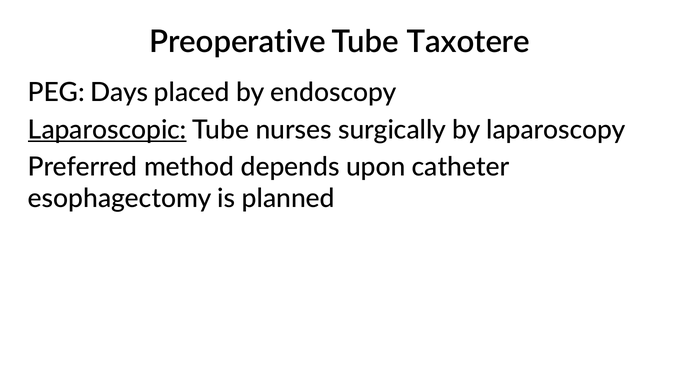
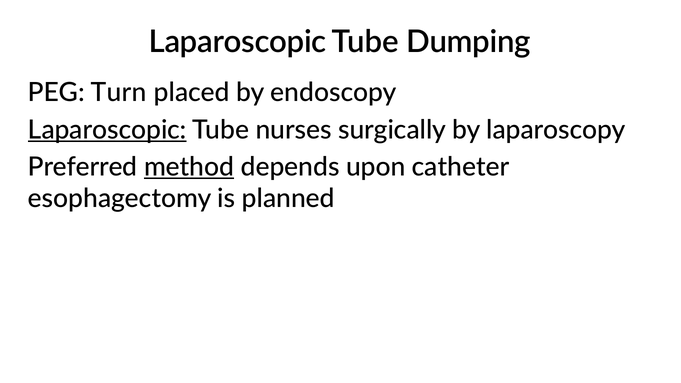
Preoperative: Preoperative -> Laparoscopic (238, 42)
Taxotere: Taxotere -> Dumping (468, 42)
Days: Days -> Turn (119, 93)
method underline: none -> present (189, 167)
